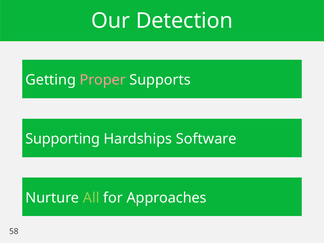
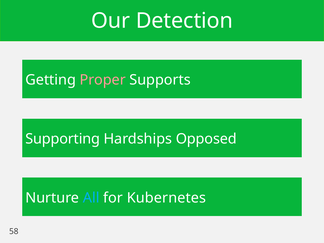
Software: Software -> Opposed (206, 139)
All colour: light green -> light blue (91, 198)
Approaches: Approaches -> Kubernetes (166, 198)
